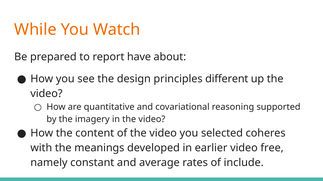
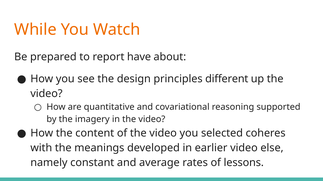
free: free -> else (272, 148)
include: include -> lessons (244, 163)
